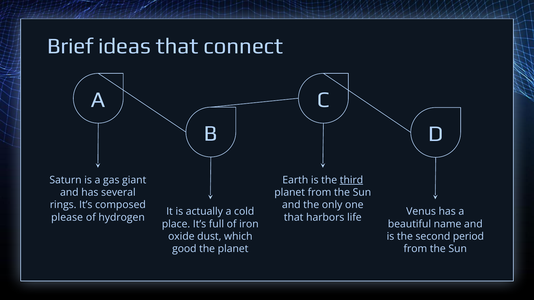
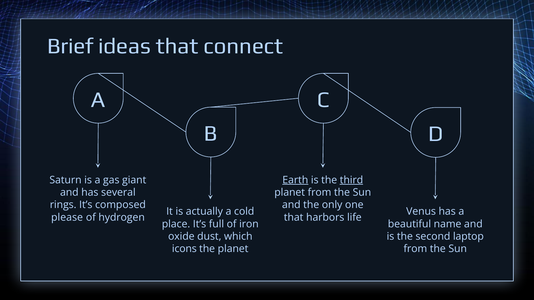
Earth underline: none -> present (295, 180)
period: period -> laptop (468, 237)
good: good -> icons (184, 249)
